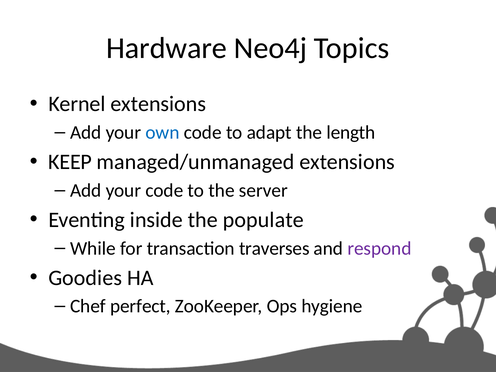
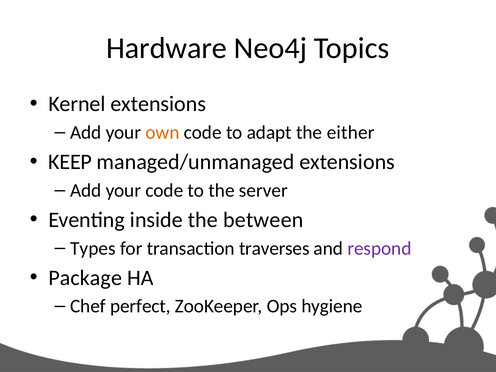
own colour: blue -> orange (163, 133)
length: length -> either (351, 133)
populate: populate -> between (263, 220)
While: While -> Types (93, 248)
Goodies: Goodies -> Package (85, 278)
